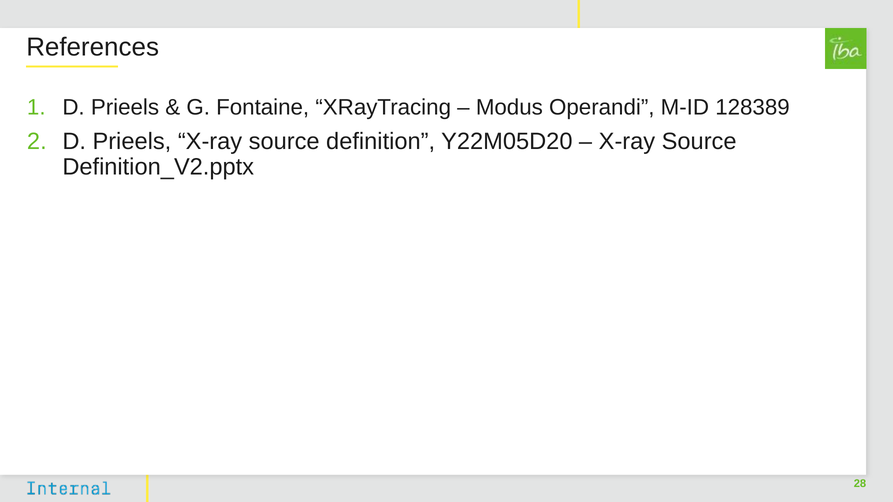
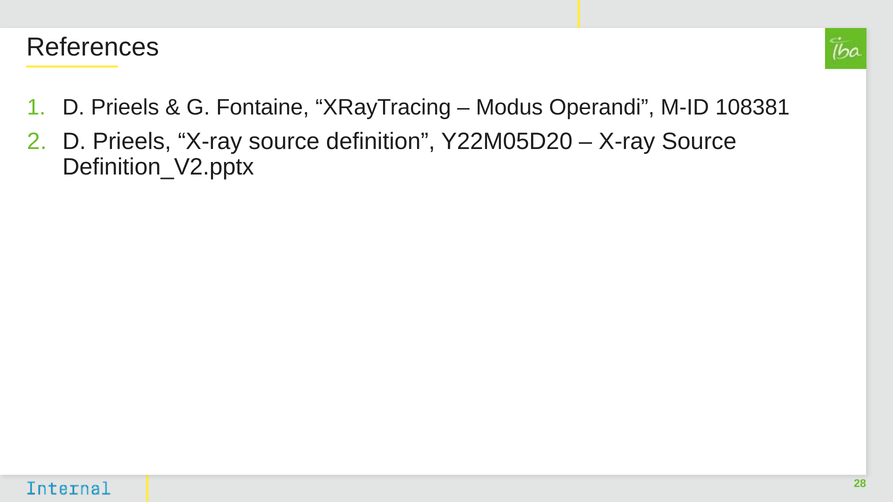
128389: 128389 -> 108381 (752, 107)
